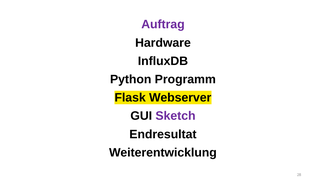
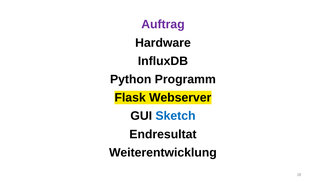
Sketch colour: purple -> blue (176, 116)
